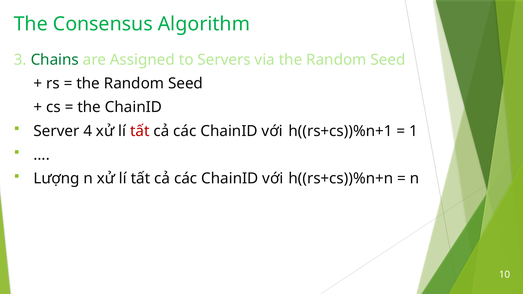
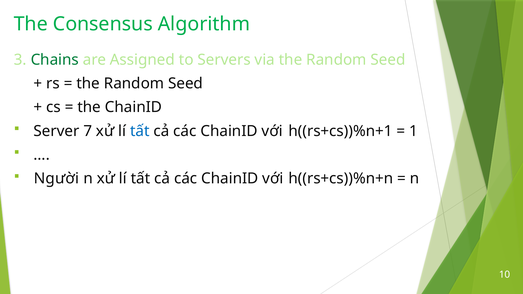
4: 4 -> 7 (88, 131)
tất colour: red -> blue (140, 131)
Lượng: Lượng -> Người (56, 179)
